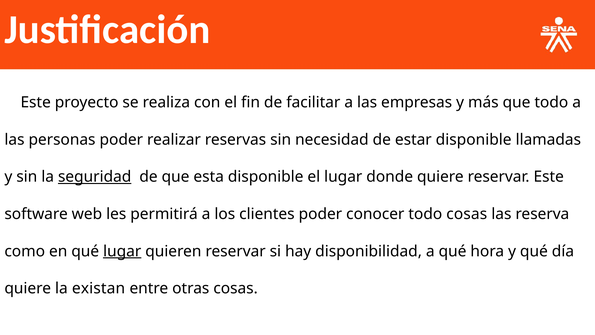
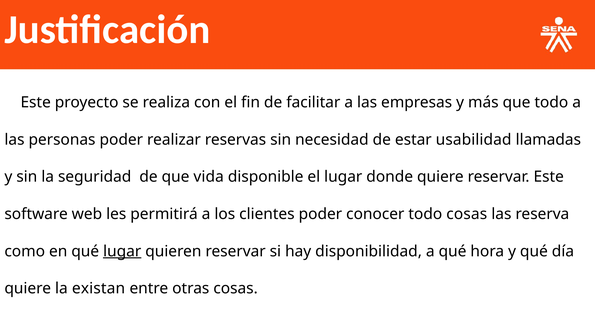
estar disponible: disponible -> usabilidad (474, 139)
seguridad underline: present -> none (95, 177)
esta: esta -> vida (209, 177)
